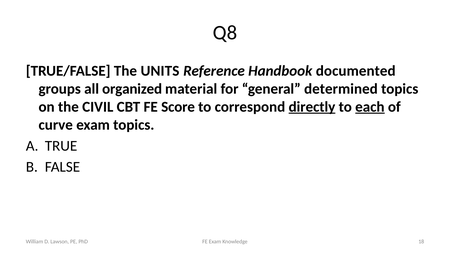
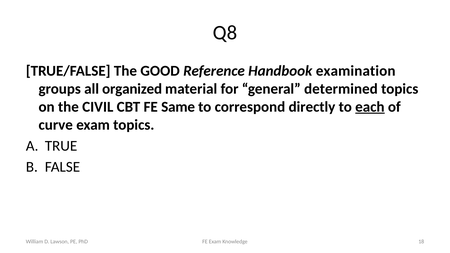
UNITS: UNITS -> GOOD (160, 71)
documented: documented -> examination (356, 71)
Score: Score -> Same (178, 107)
directly underline: present -> none (312, 107)
